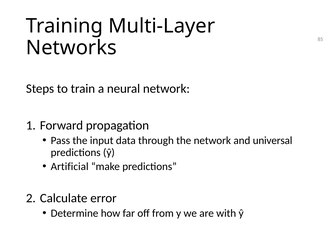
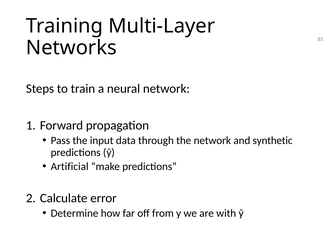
universal: universal -> synthetic (273, 141)
